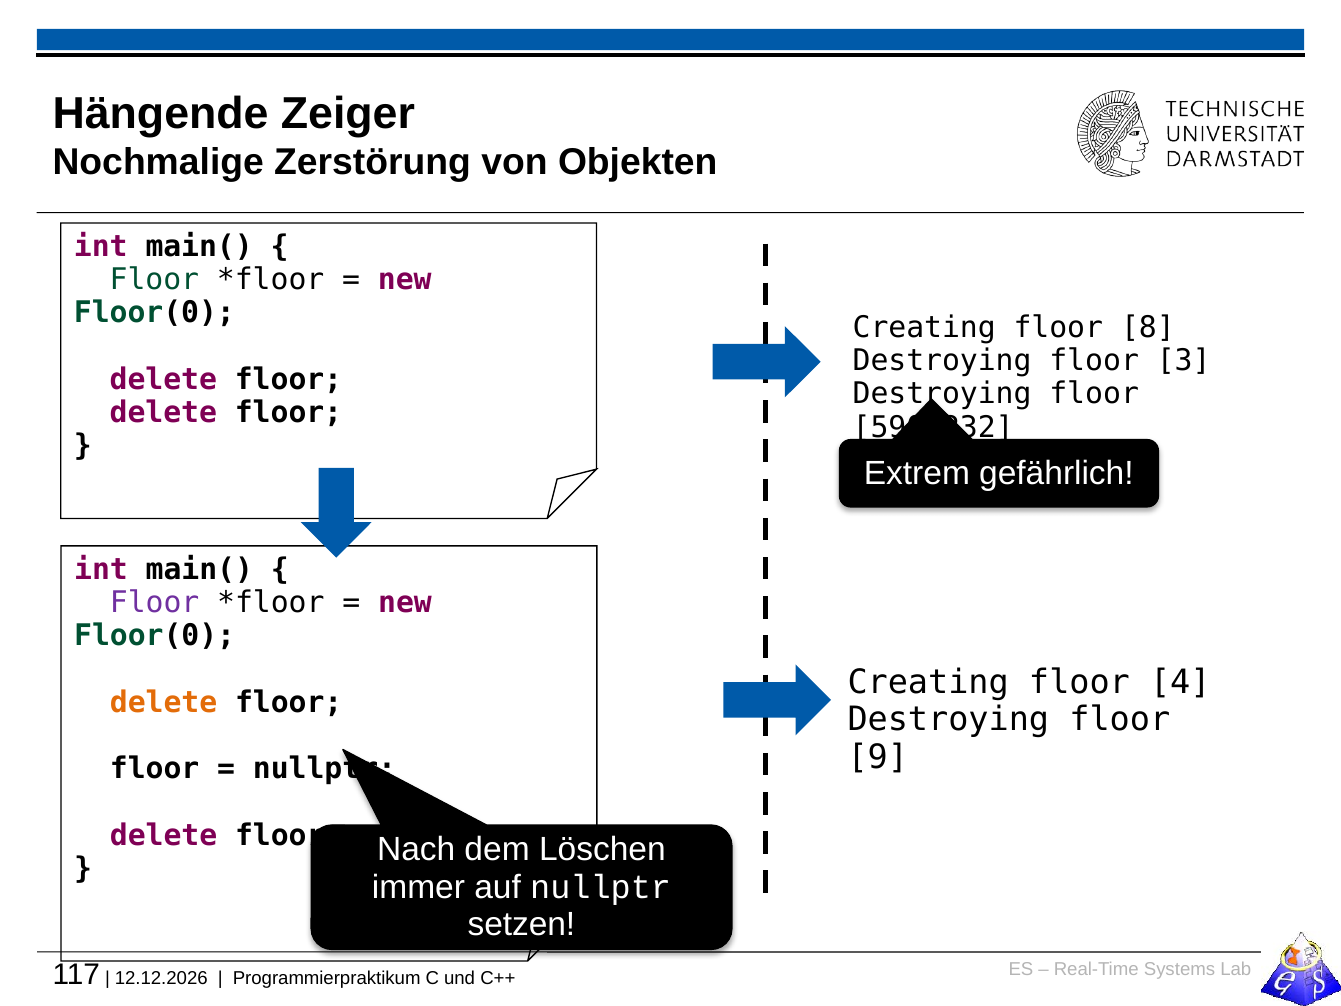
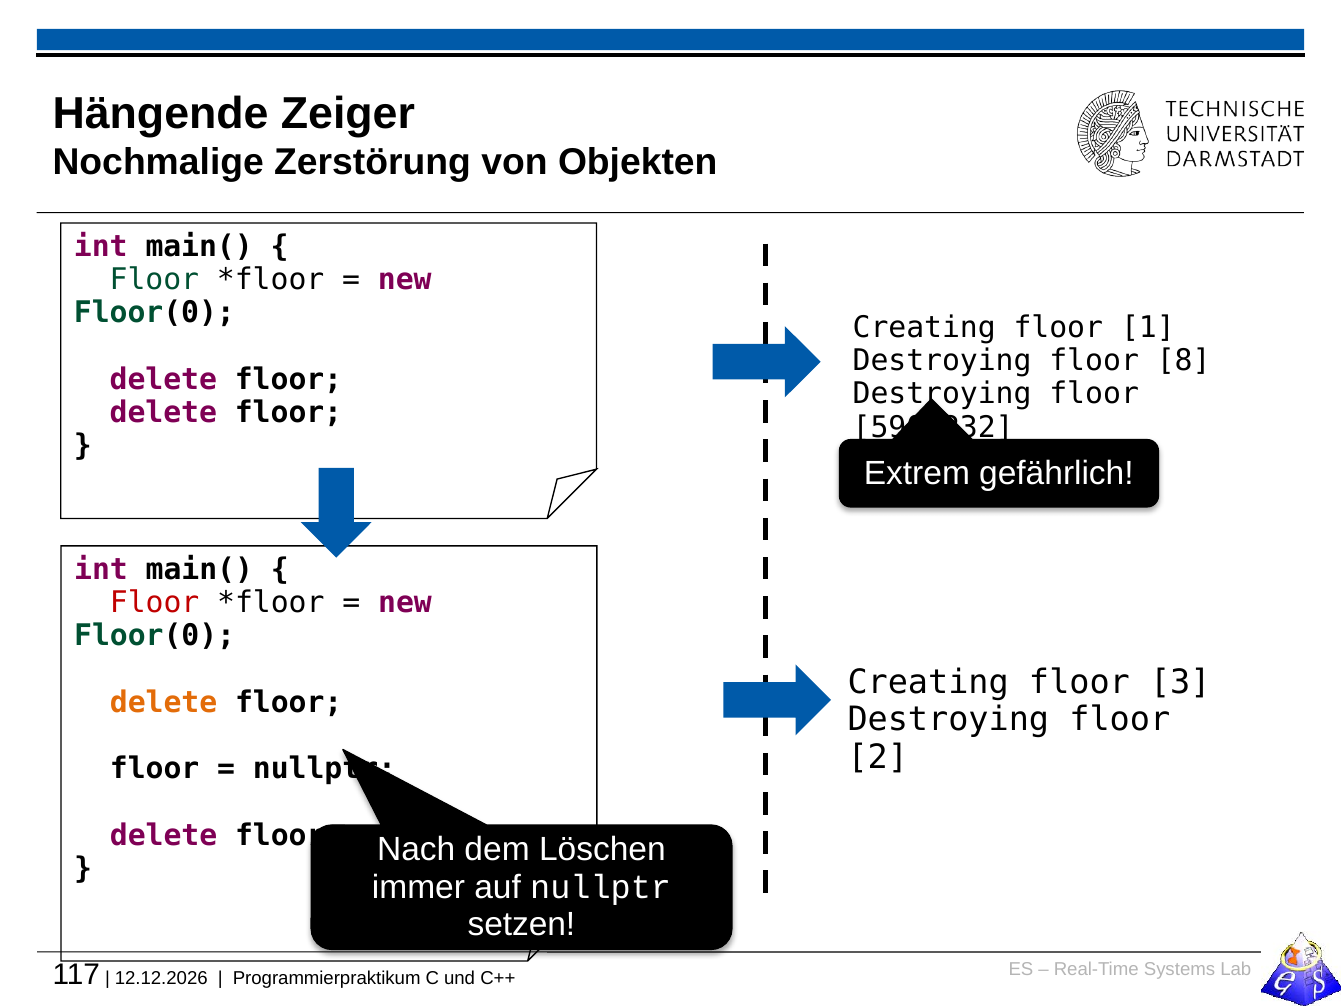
8: 8 -> 1 (1148, 327)
3: 3 -> 8 (1184, 361)
Floor colour: purple -> red (155, 602)
4: 4 -> 3 (1180, 682)
9: 9 -> 2 (878, 757)
